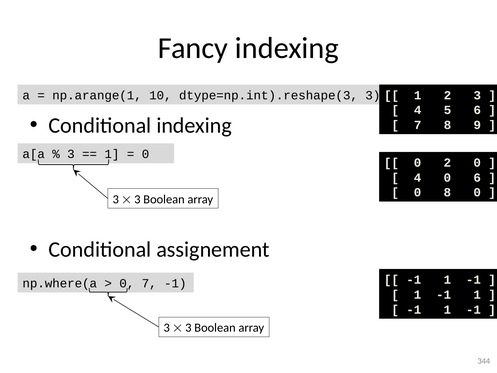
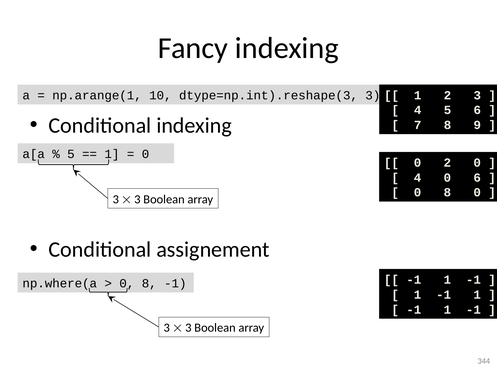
3: 3 -> 5 (71, 154)
7: 7 -> 8 (149, 283)
